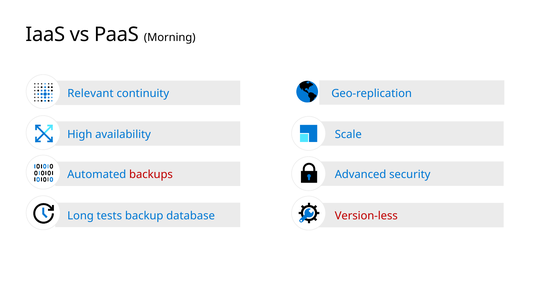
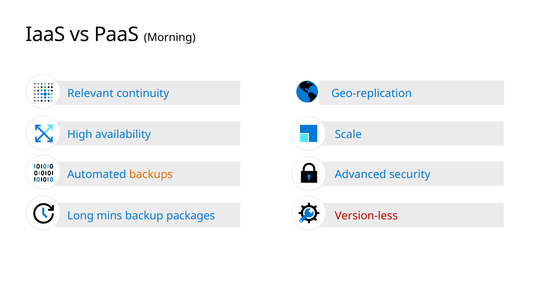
backups colour: red -> orange (151, 175)
tests: tests -> mins (109, 216)
database: database -> packages (191, 216)
